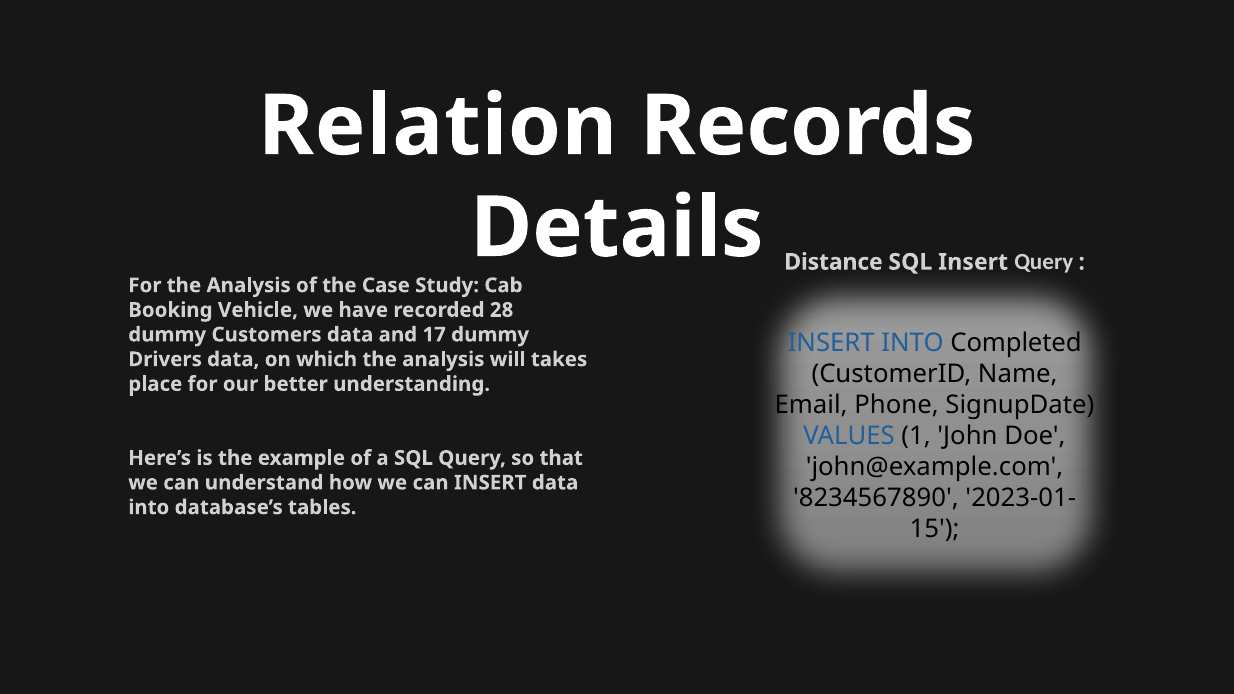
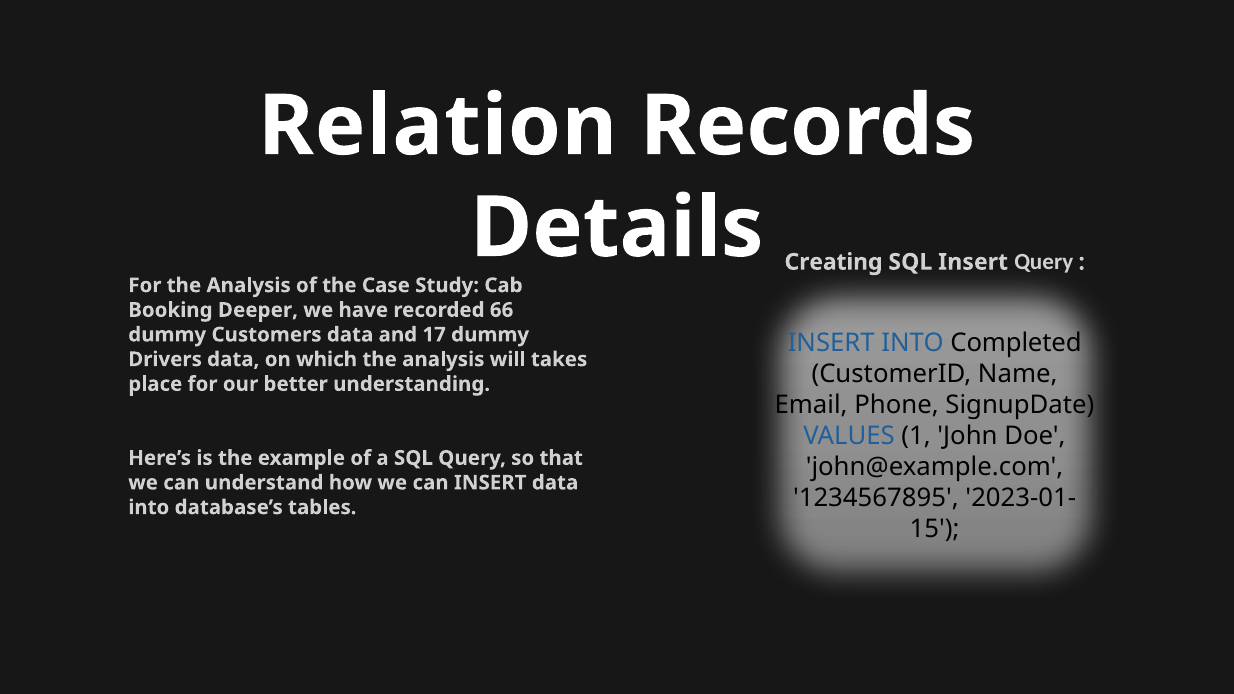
Distance: Distance -> Creating (833, 262)
Vehicle: Vehicle -> Deeper (258, 310)
28: 28 -> 66 (502, 310)
8234567890: 8234567890 -> 1234567895 (876, 498)
